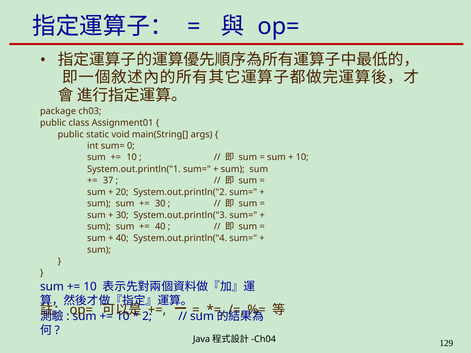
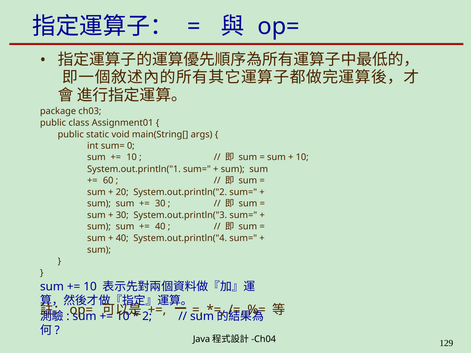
37: 37 -> 60 (108, 181)
